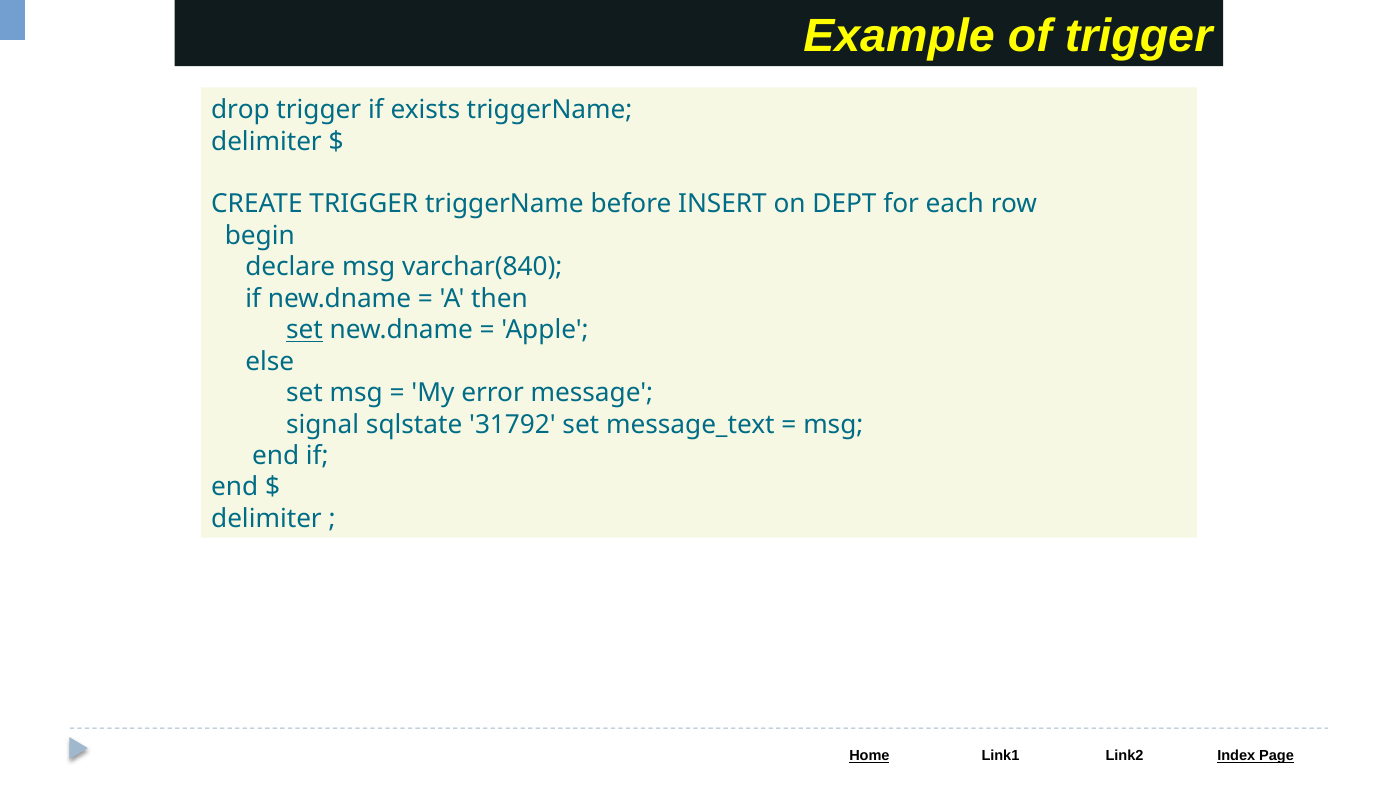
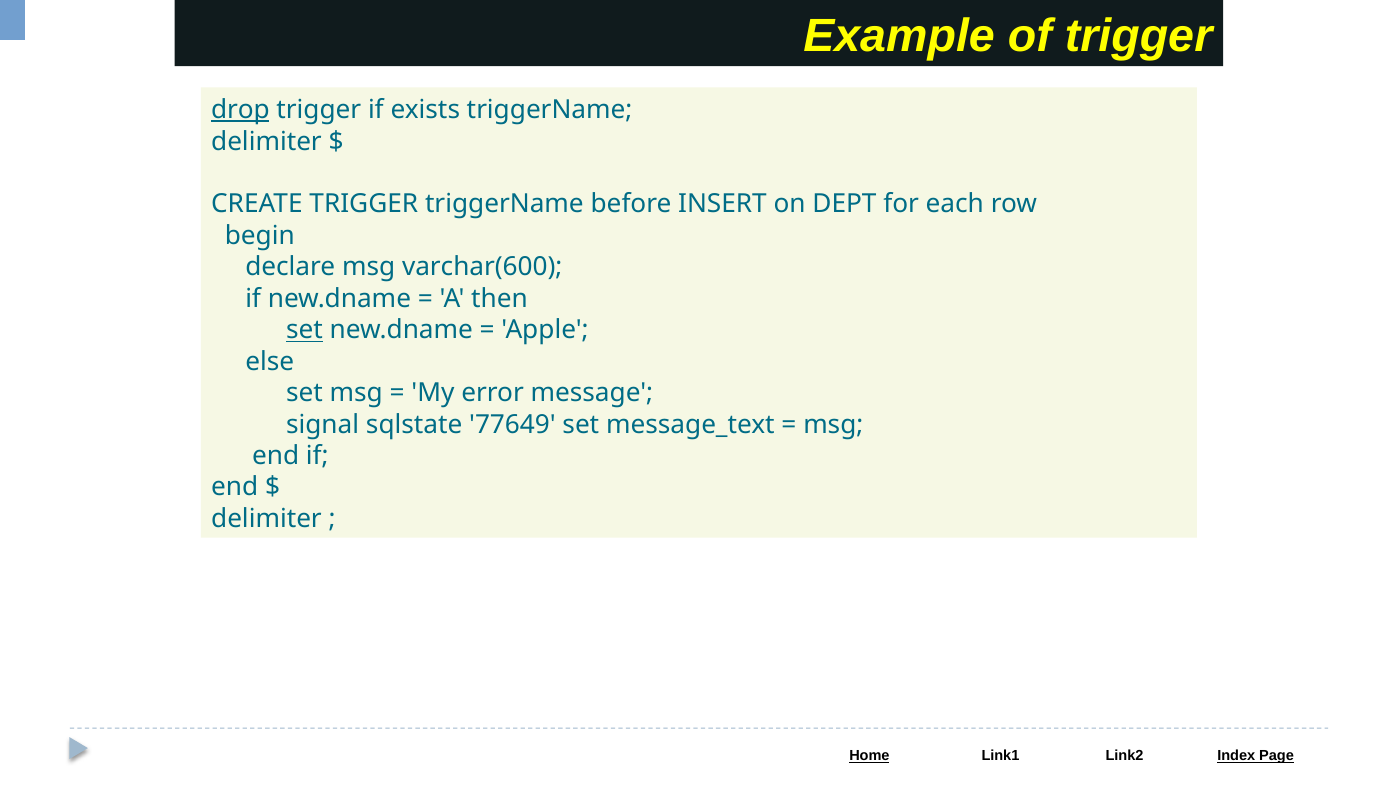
drop underline: none -> present (240, 110)
varchar(840: varchar(840 -> varchar(600 (482, 267)
31792: 31792 -> 77649 (512, 425)
